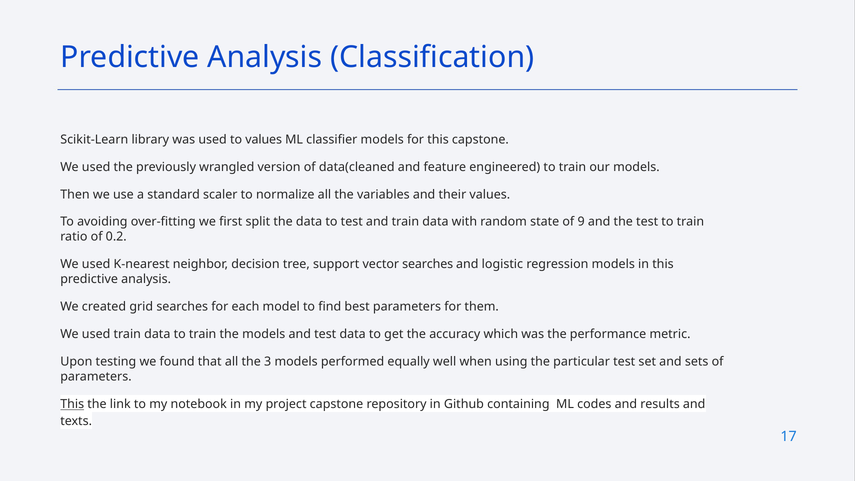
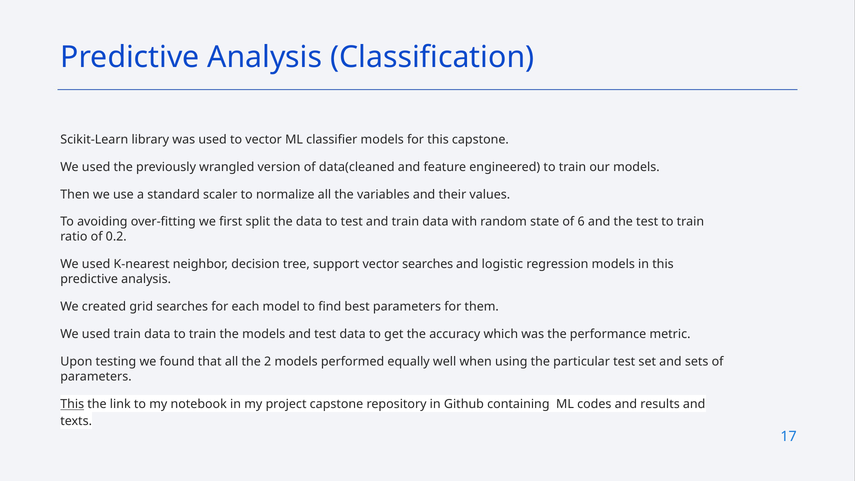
to values: values -> vector (264, 140)
9: 9 -> 6 (581, 222)
3: 3 -> 2 (268, 362)
